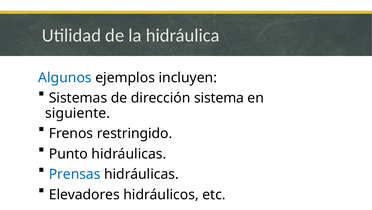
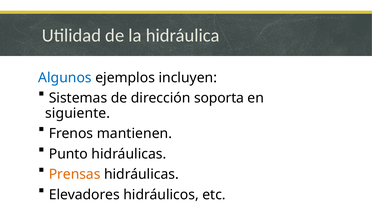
sistema: sistema -> soporta (219, 98)
restringido: restringido -> mantienen (134, 133)
Prensas colour: blue -> orange (75, 174)
